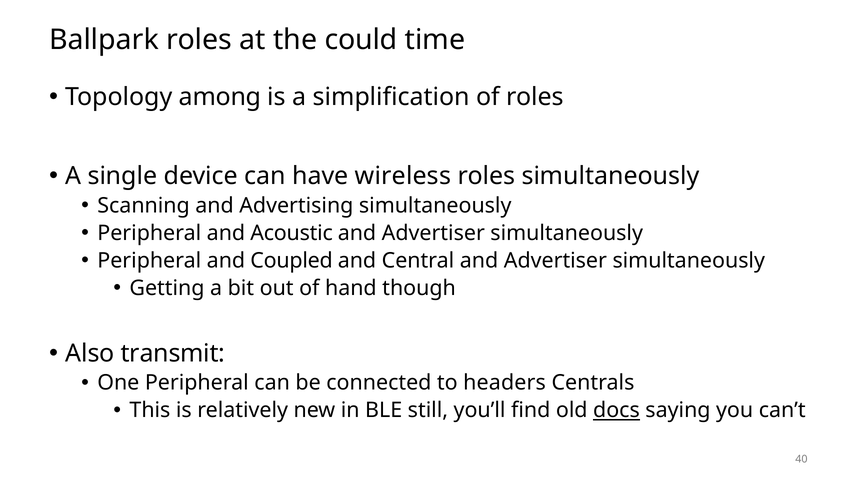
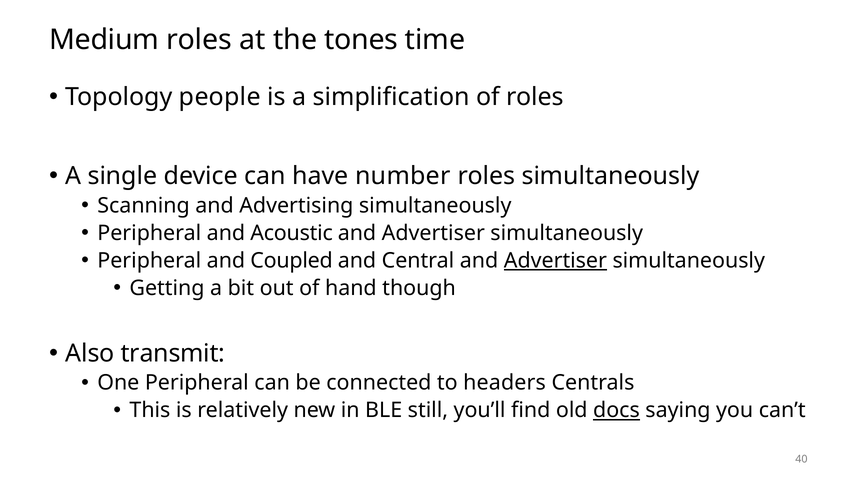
Ballpark: Ballpark -> Medium (104, 40)
could: could -> tones (361, 40)
among: among -> people (220, 97)
wireless: wireless -> number (403, 176)
Advertiser underline: none -> present (555, 261)
